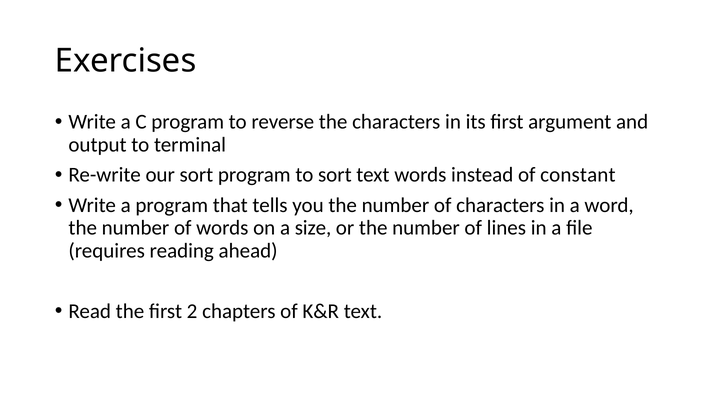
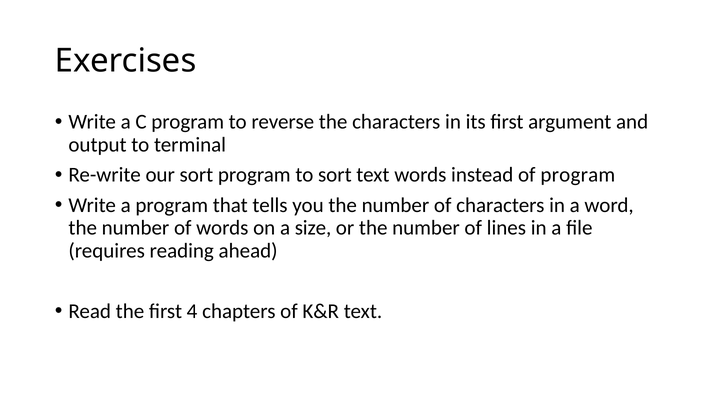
of constant: constant -> program (578, 175)
2: 2 -> 4 (192, 311)
